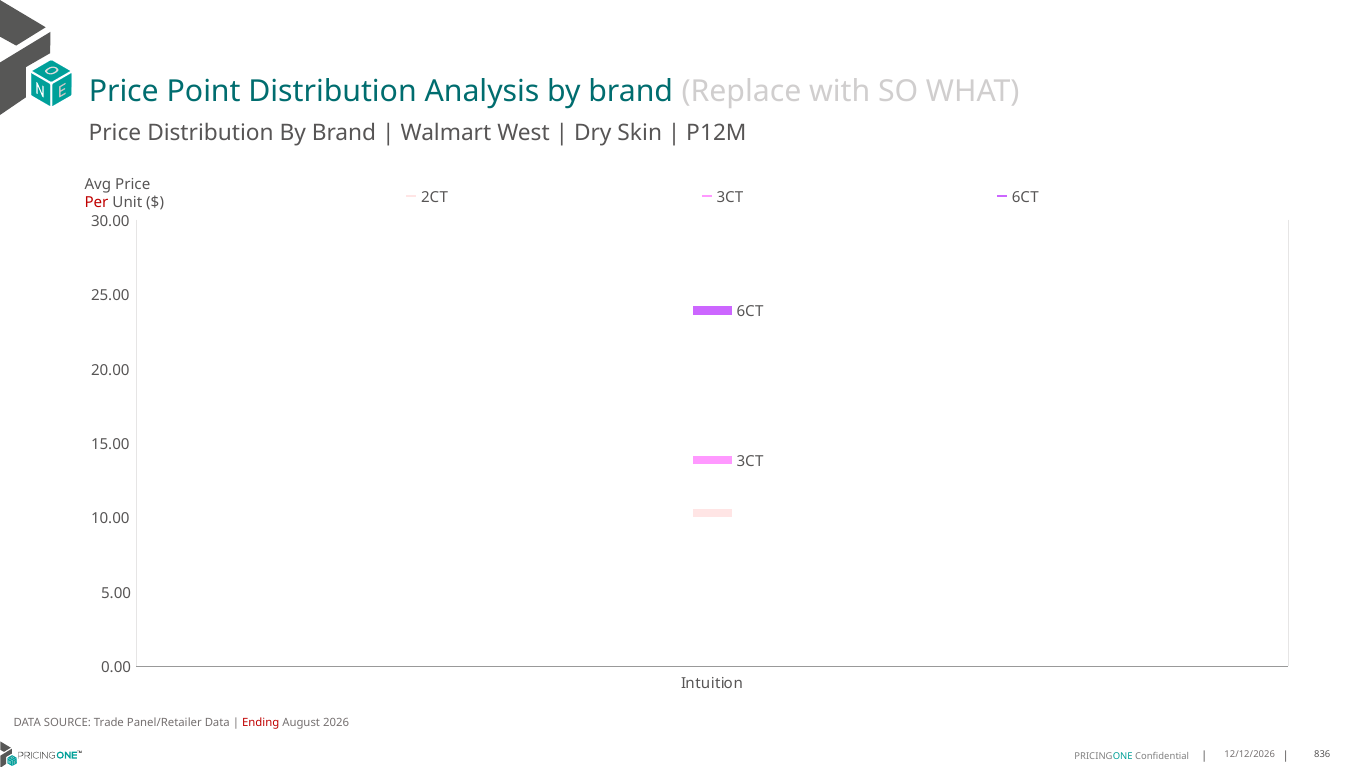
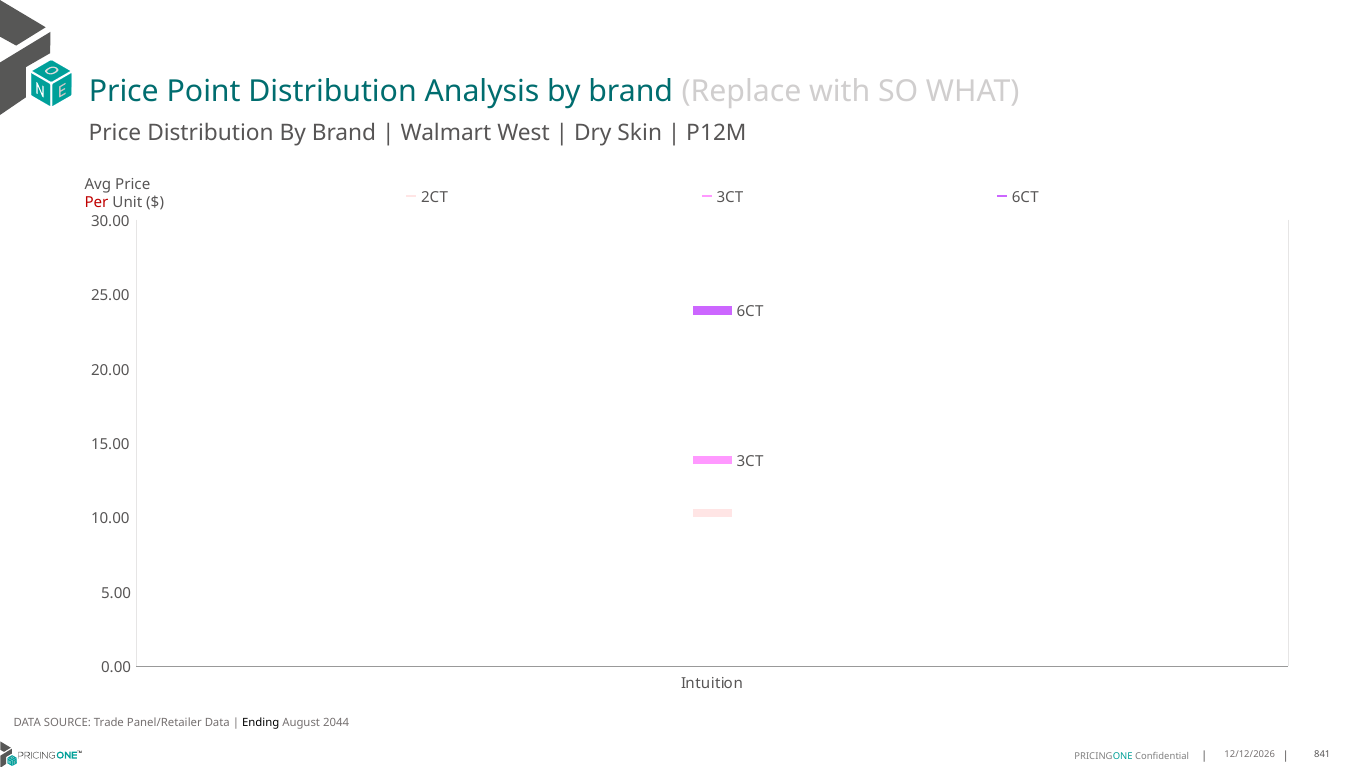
Ending colour: red -> black (261, 723)
2026: 2026 -> 2044 (336, 723)
836: 836 -> 841 (1322, 754)
